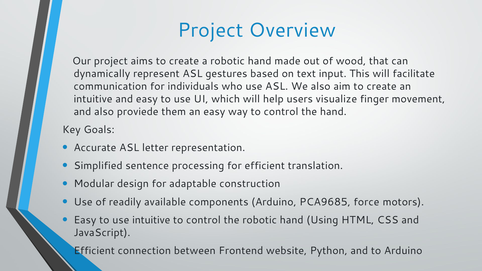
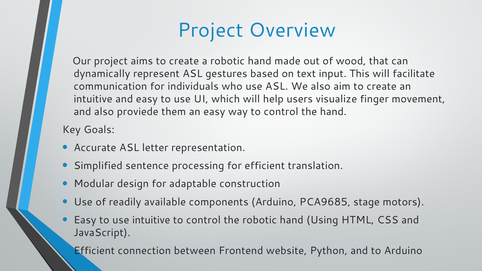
force: force -> stage (367, 202)
